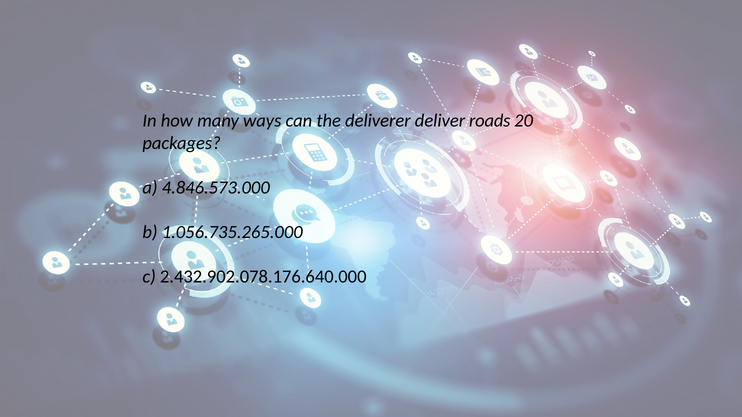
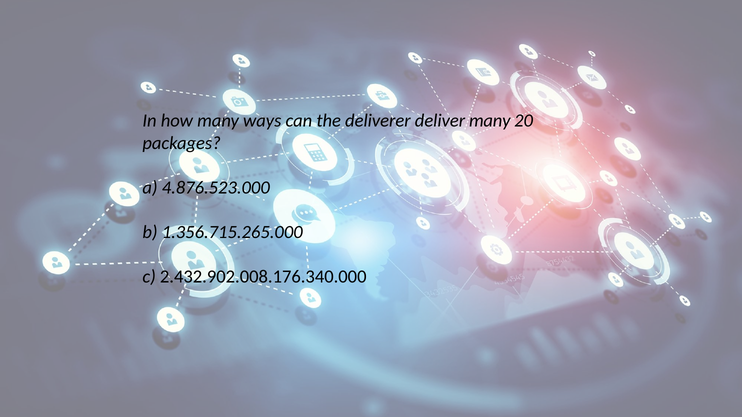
deliver roads: roads -> many (490, 121)
4.846.573.000: 4.846.573.000 -> 4.876.523.000 (216, 188)
1.056.735.265.000: 1.056.735.265.000 -> 1.356.715.265.000 (232, 232)
2.432.902.078.176.640.000: 2.432.902.078.176.640.000 -> 2.432.902.008.176.340.000 (263, 277)
